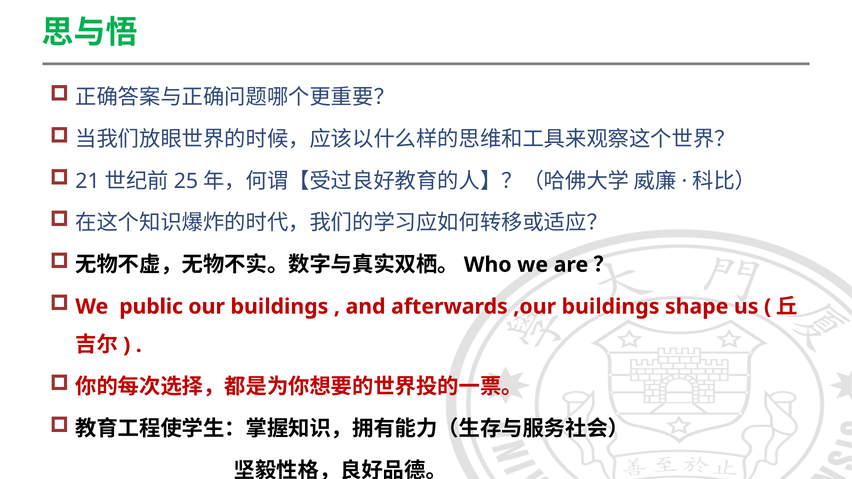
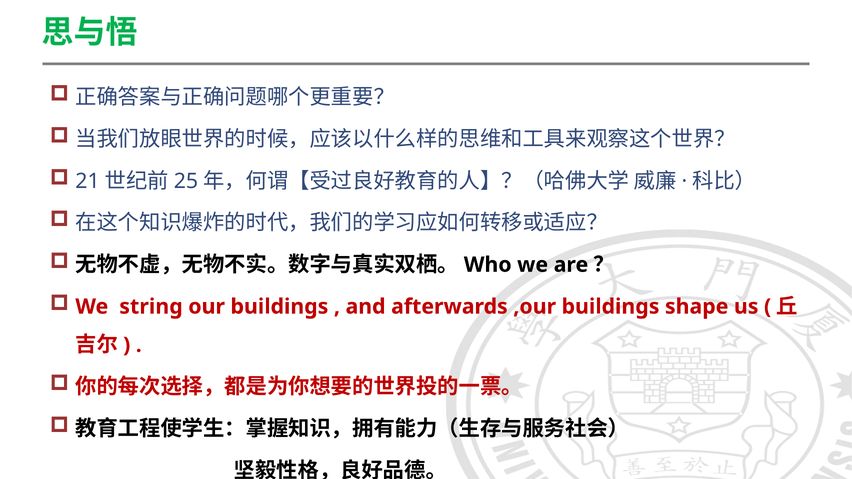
public: public -> string (151, 307)
